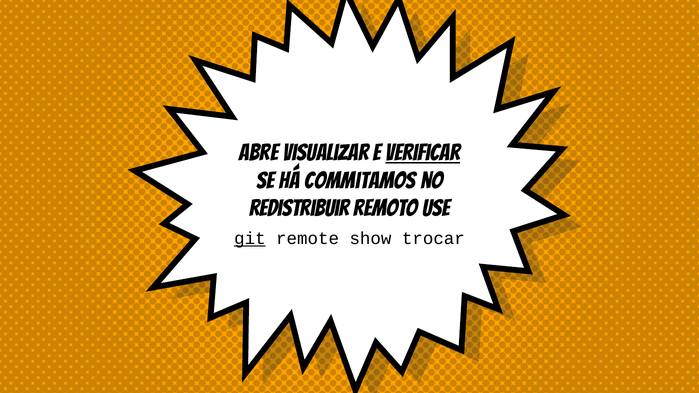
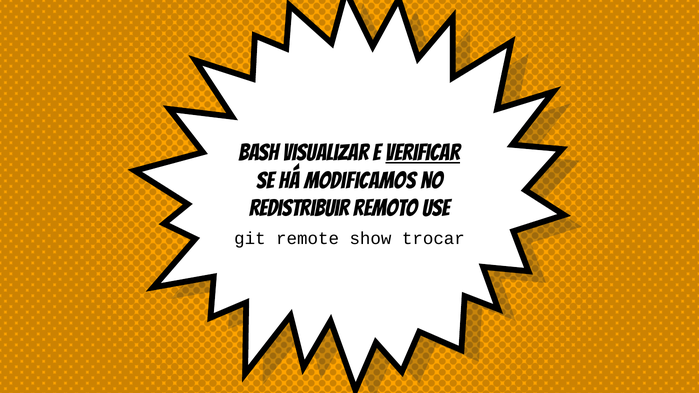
Abre: Abre -> Bash (259, 153)
commitamos: commitamos -> modificamos (360, 181)
git underline: present -> none (250, 239)
